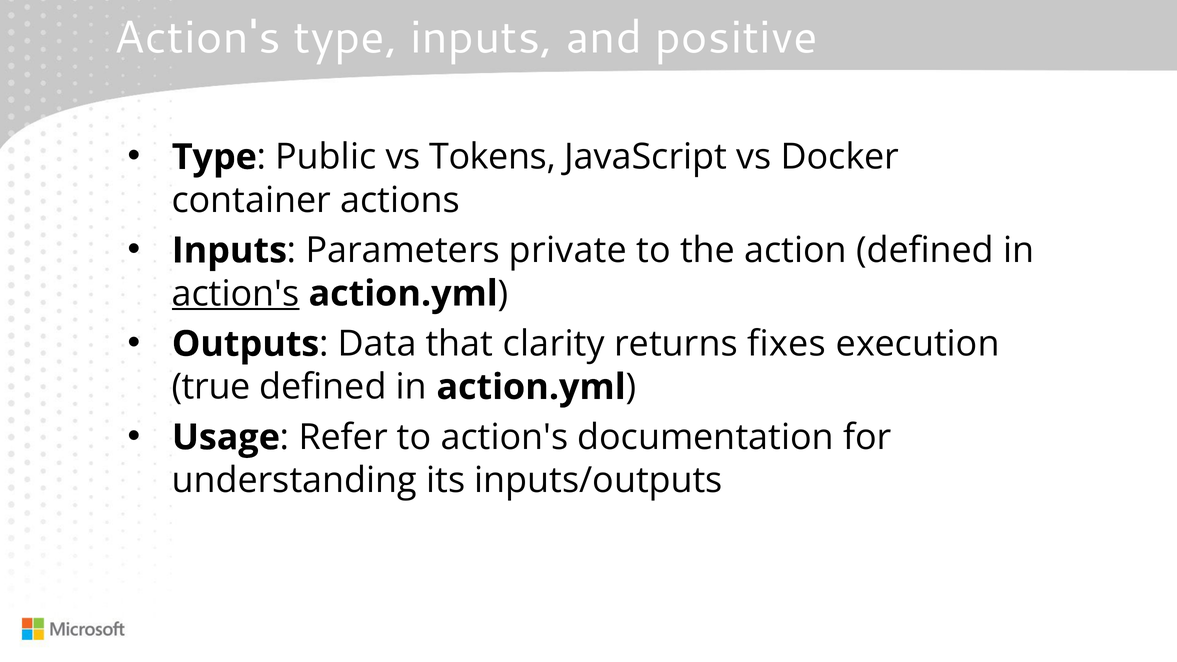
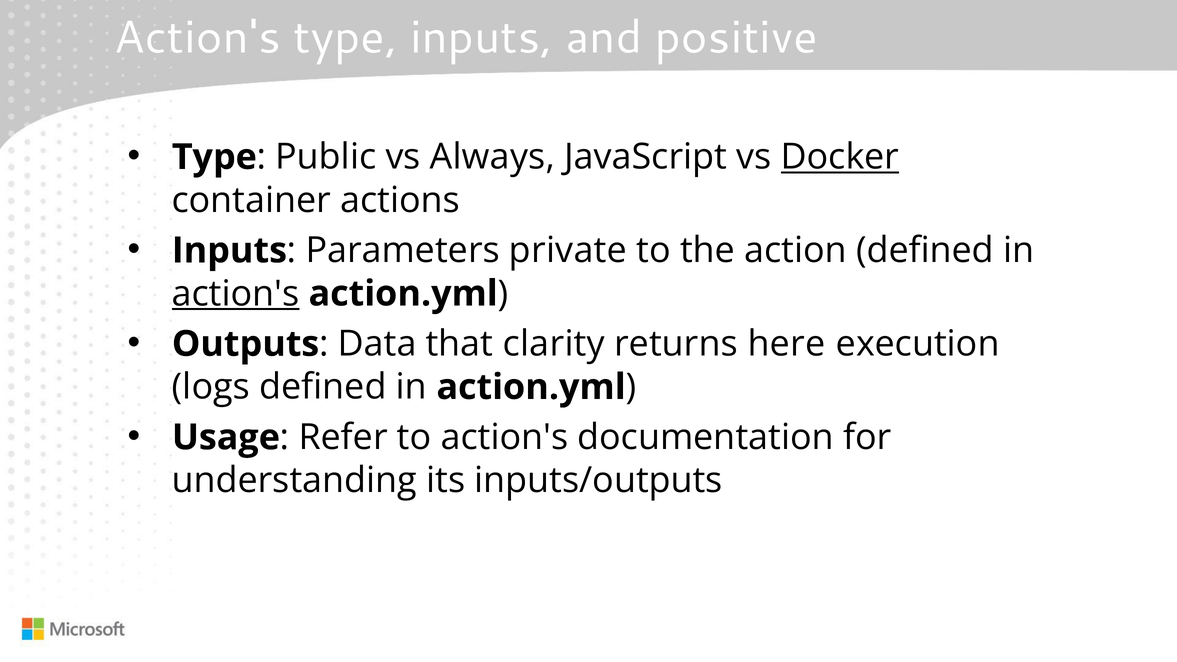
Tokens: Tokens -> Always (492, 157)
Docker underline: none -> present (840, 157)
fixes: fixes -> here (787, 344)
true: true -> logs (211, 387)
